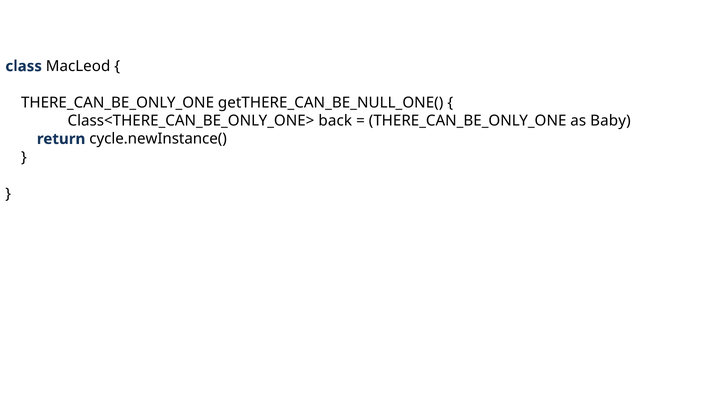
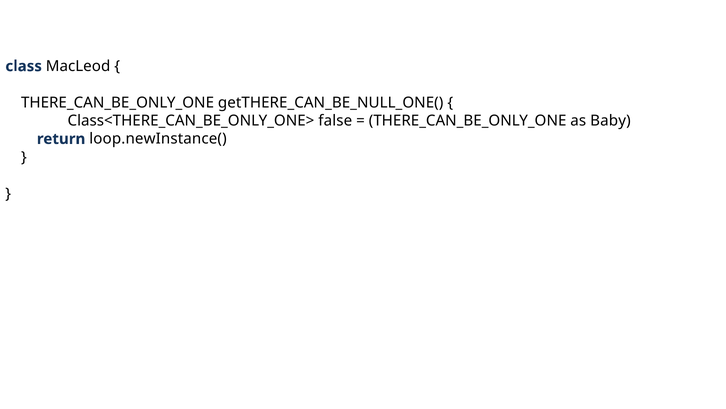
back: back -> false (335, 121)
cycle.newInstance(: cycle.newInstance( -> loop.newInstance( (158, 139)
